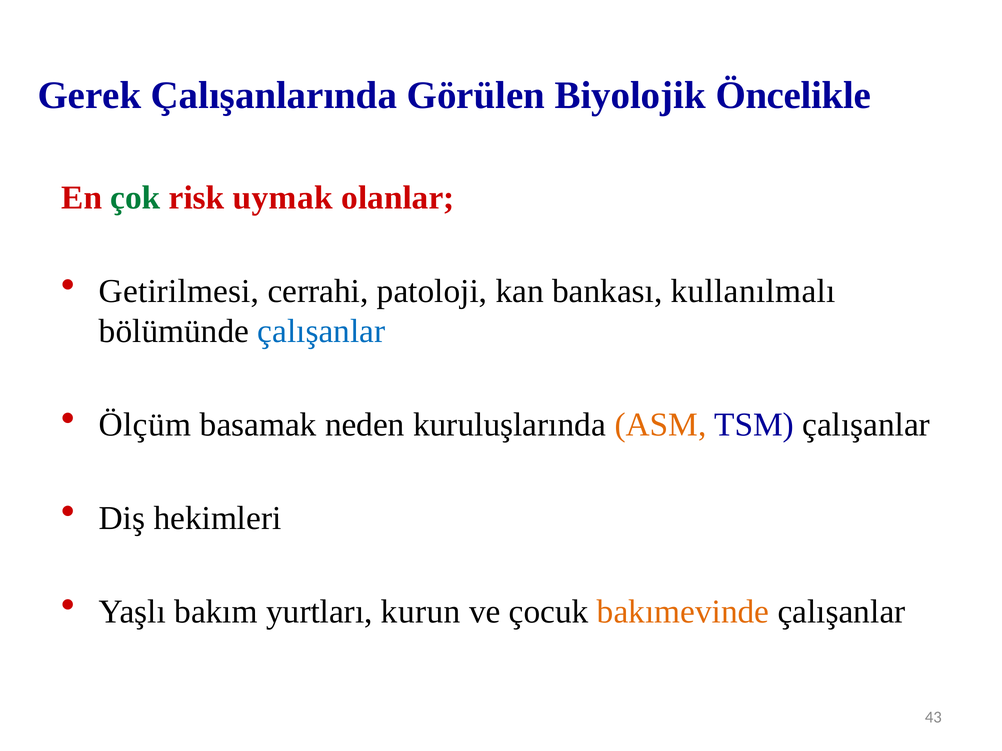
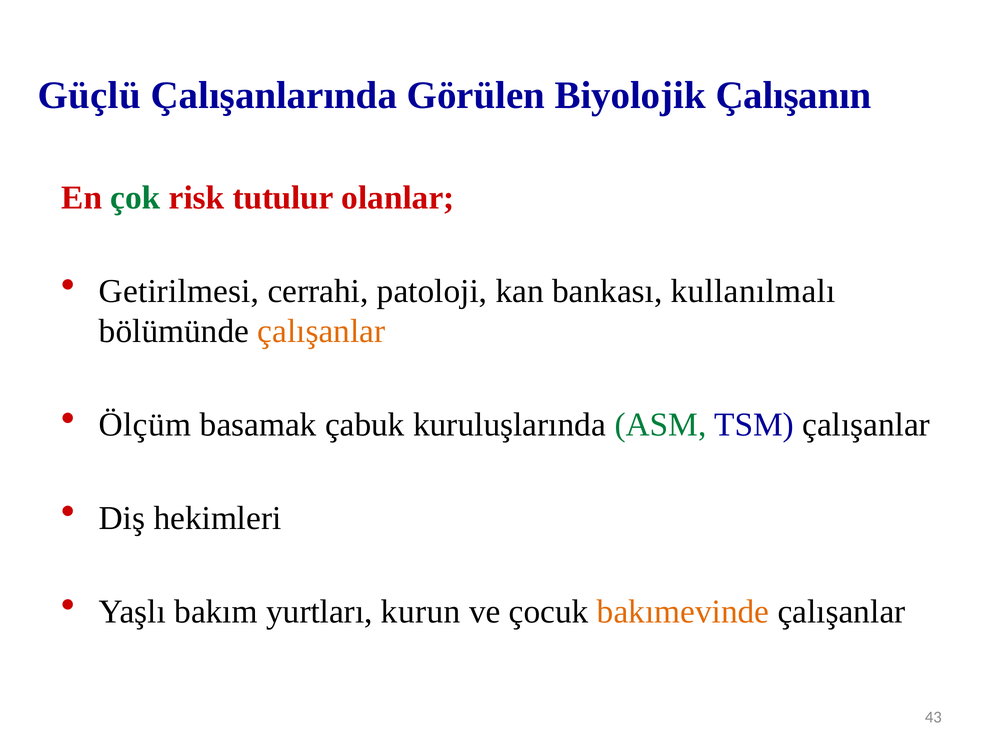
Gerek: Gerek -> Güçlü (89, 95)
Öncelikle: Öncelikle -> Çalışanın (793, 95)
uymak: uymak -> tutulur (283, 198)
çalışanlar colour: blue -> orange (321, 332)
neden: neden -> çabuk (365, 425)
ASM colour: orange -> green (661, 425)
